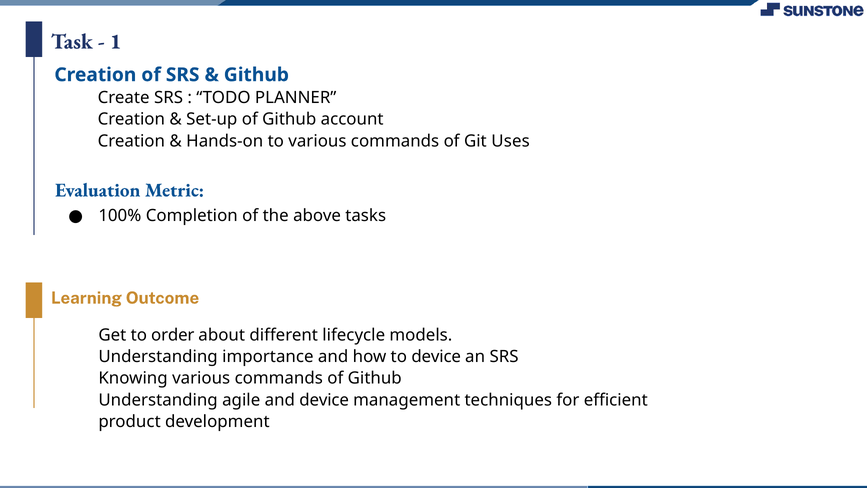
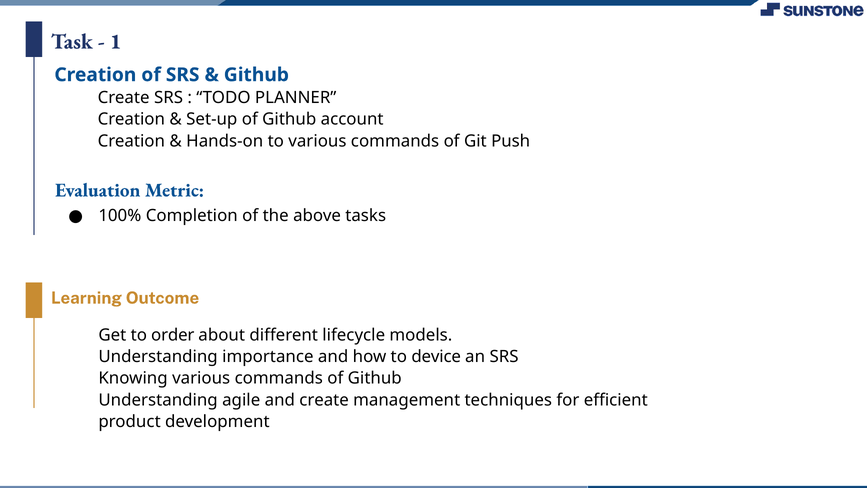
Uses: Uses -> Push (511, 141)
and device: device -> create (324, 400)
